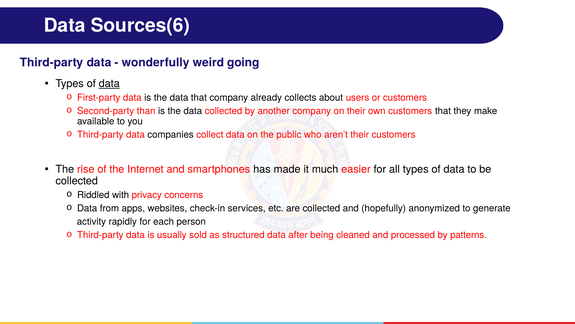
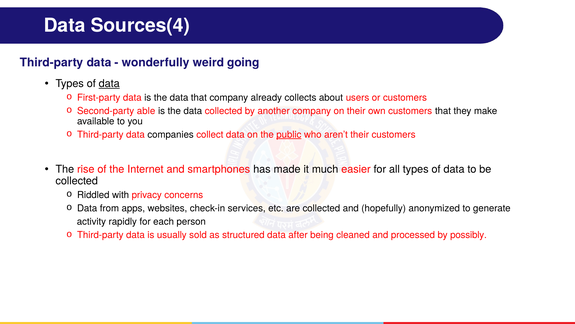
Sources(6: Sources(6 -> Sources(4 (140, 25)
than: than -> able (146, 111)
public underline: none -> present (289, 134)
patterns: patterns -> possibly (468, 235)
